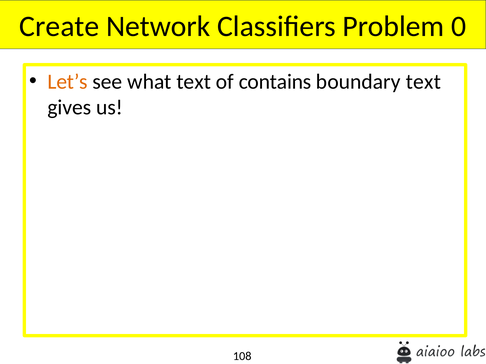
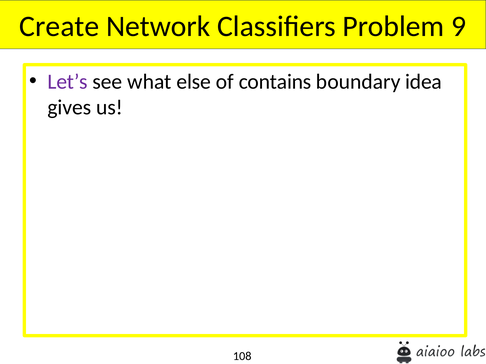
0: 0 -> 9 (459, 26)
Let’s colour: orange -> purple (68, 82)
what text: text -> else (194, 82)
boundary text: text -> idea (424, 82)
